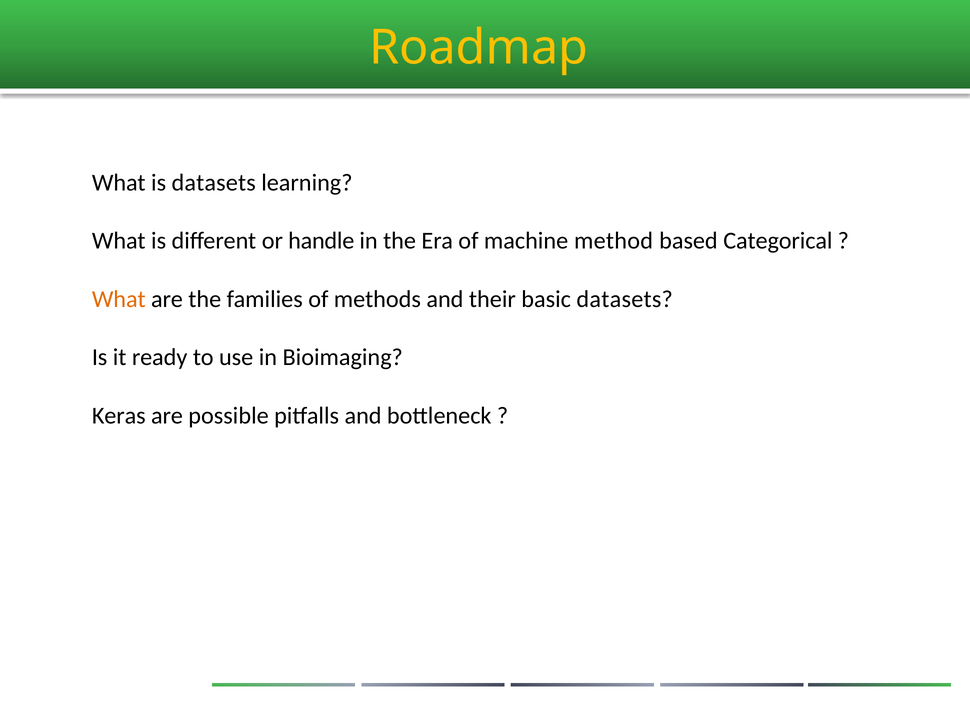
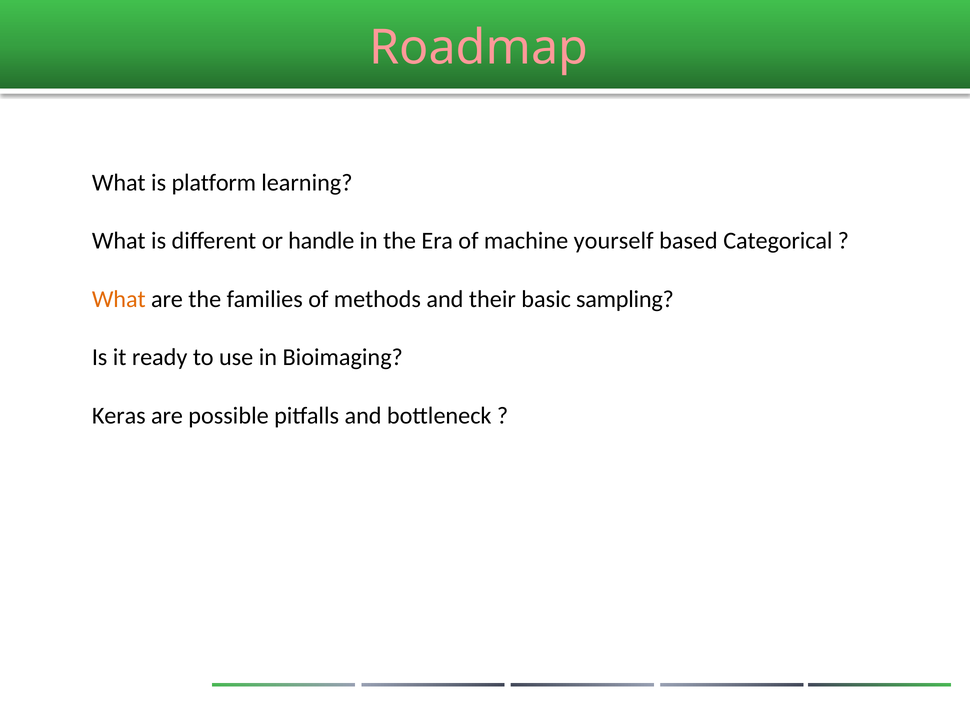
Roadmap colour: yellow -> pink (479, 48)
is datasets: datasets -> platform (214, 183)
method: method -> yourself (614, 241)
basic datasets: datasets -> sampling (625, 299)
